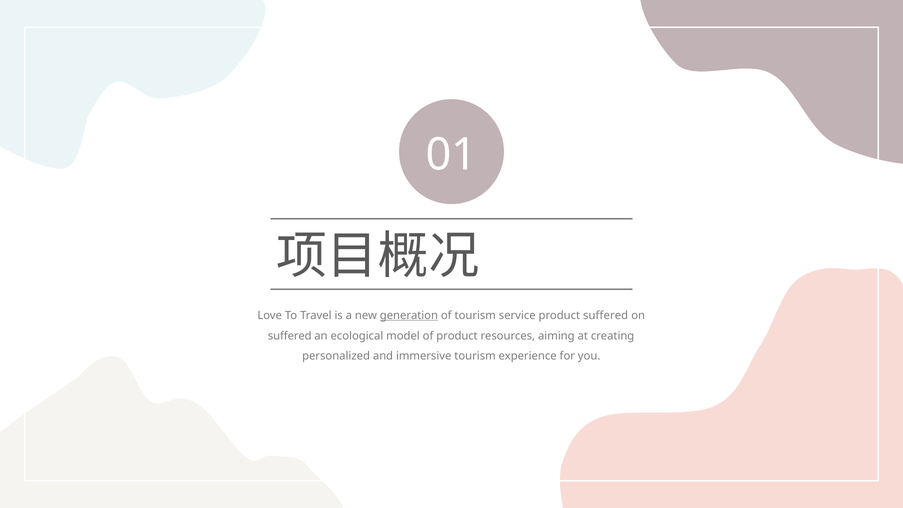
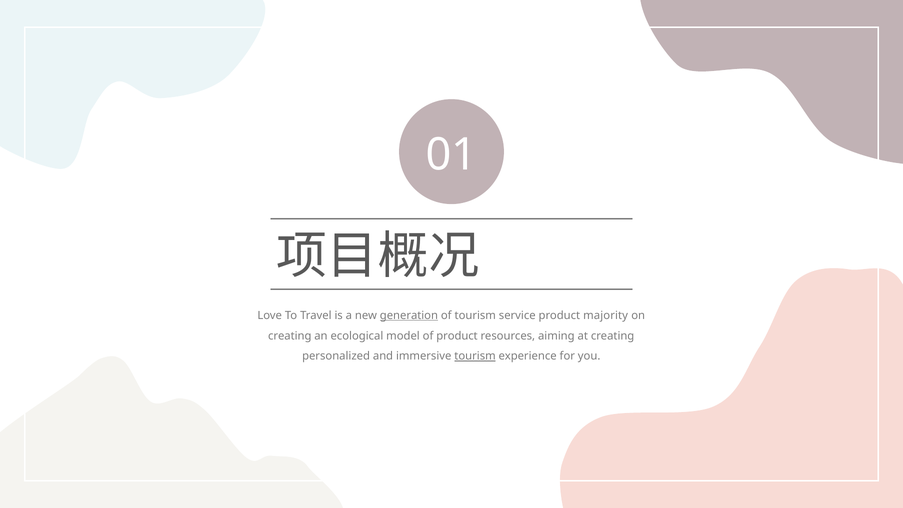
product suffered: suffered -> majority (606, 315)
suffered: suffered -> creating (290, 336)
tourism underline: none -> present (475, 356)
